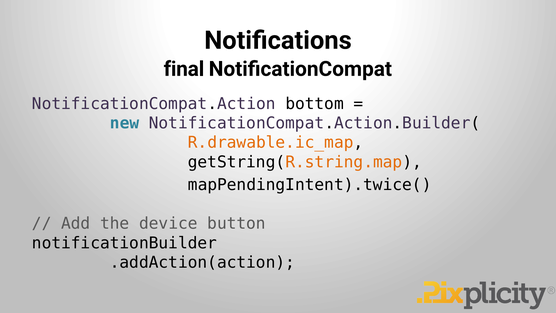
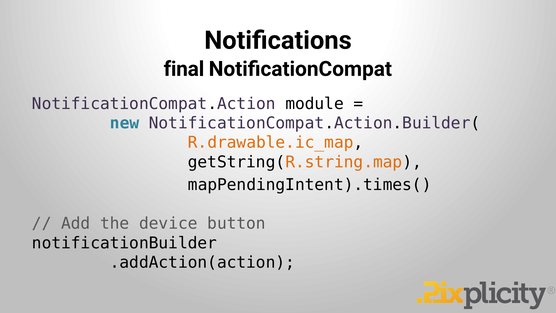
bottom: bottom -> module (315, 104)
mapPendingIntent).twice(: mapPendingIntent).twice( -> mapPendingIntent).times( (310, 185)
